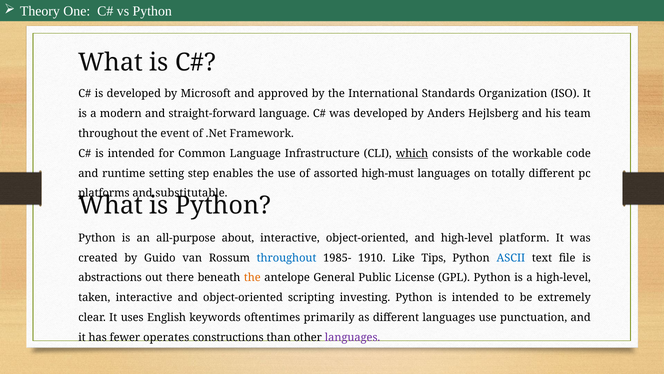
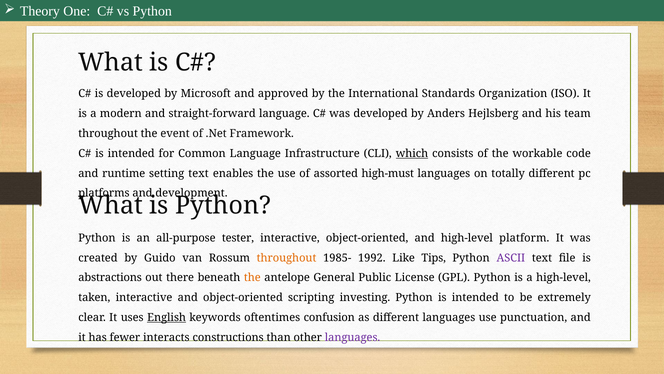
setting step: step -> text (199, 173)
substitutable: substitutable -> development (191, 193)
about: about -> tester (238, 238)
throughout colour: blue -> orange (287, 258)
1910: 1910 -> 1992 (372, 258)
ASCII colour: blue -> purple (511, 258)
English underline: none -> present (167, 317)
primarily: primarily -> confusion (329, 317)
operates: operates -> interacts (166, 337)
